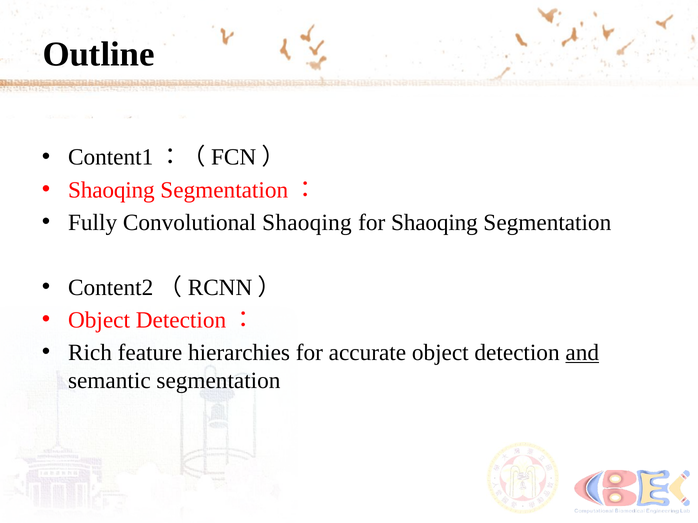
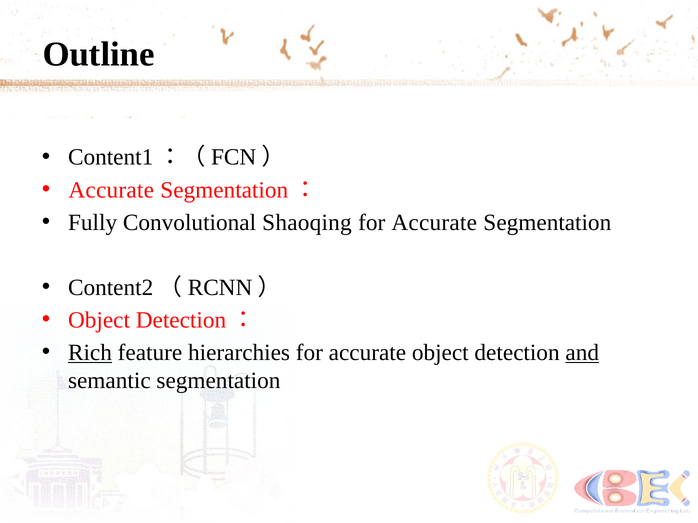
Shaoqing: Shaoqing -> Accurate (111, 190)
Shaoqing: Shaoqing -> Accurate (434, 223)
Rich underline: none -> present (90, 353)
